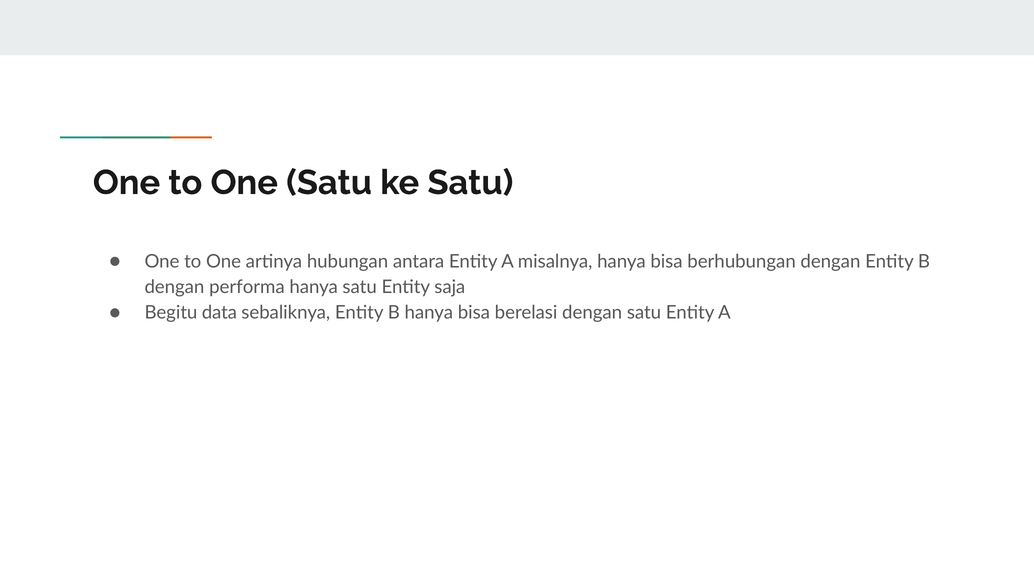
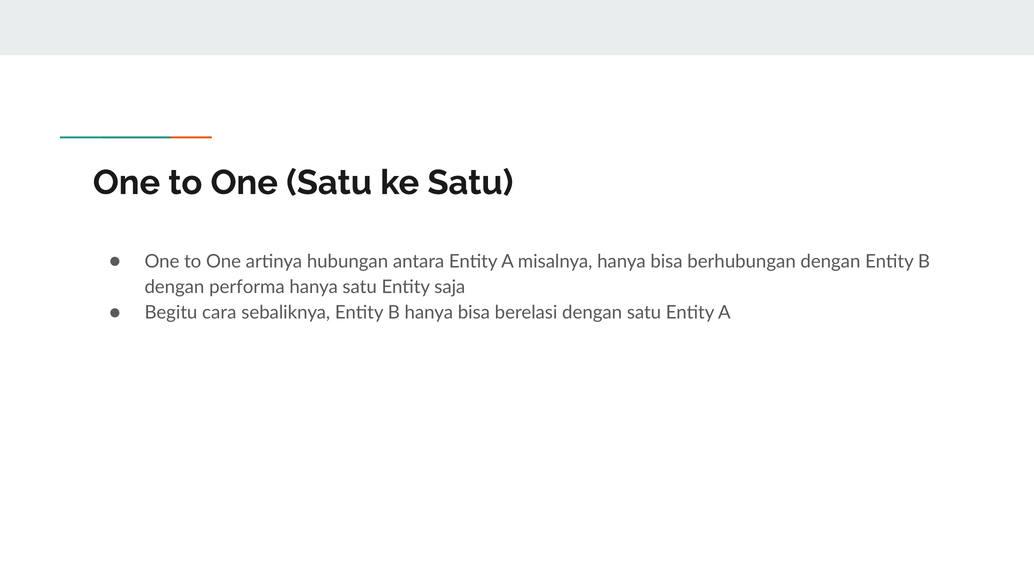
data: data -> cara (219, 313)
